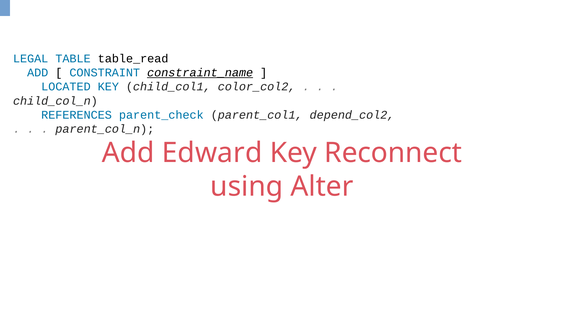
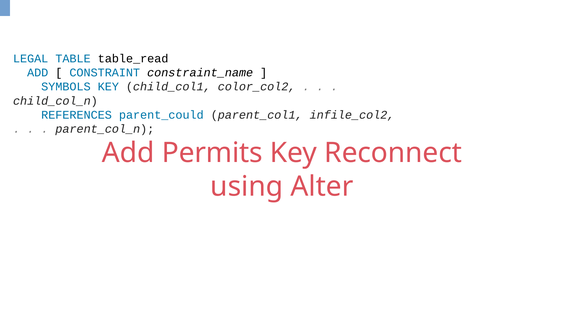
constraint_name underline: present -> none (200, 73)
LOCATED: LOCATED -> SYMBOLS (66, 87)
parent_check: parent_check -> parent_could (161, 115)
depend_col2: depend_col2 -> infile_col2 (352, 115)
Edward: Edward -> Permits (212, 153)
